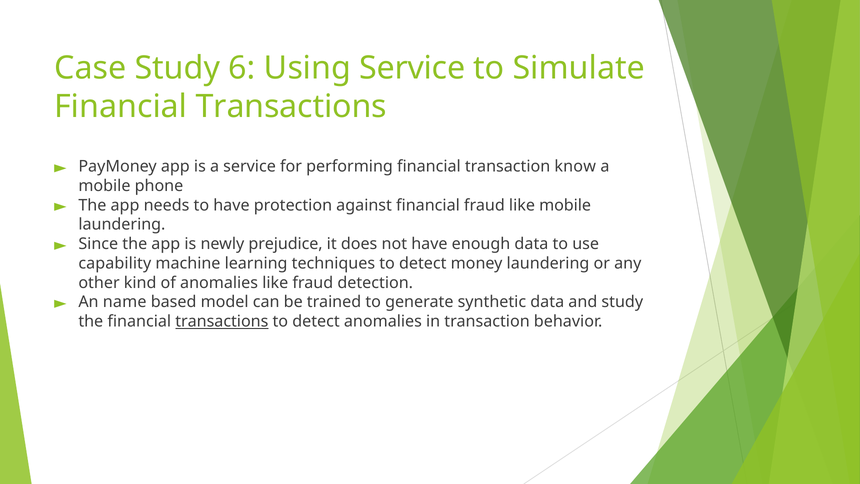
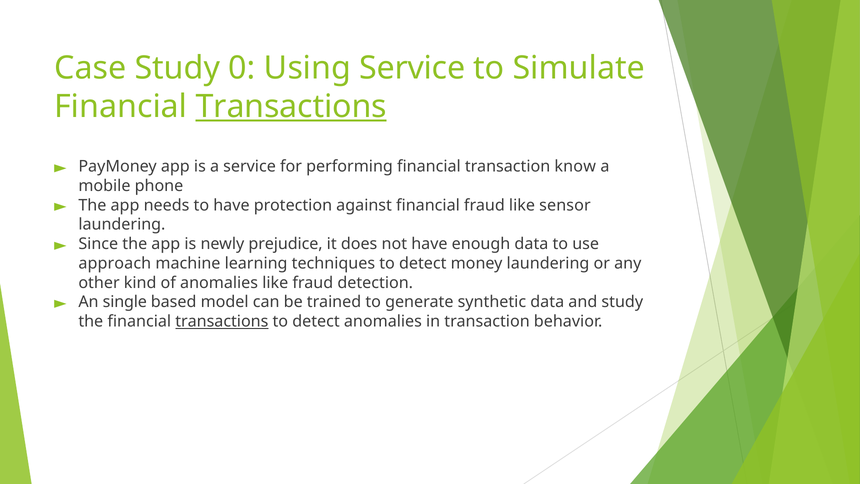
6: 6 -> 0 (242, 68)
Transactions underline: none -> present (291, 107)
like mobile: mobile -> sensor (565, 205)
capability: capability -> approach (115, 263)
name: name -> single (125, 302)
